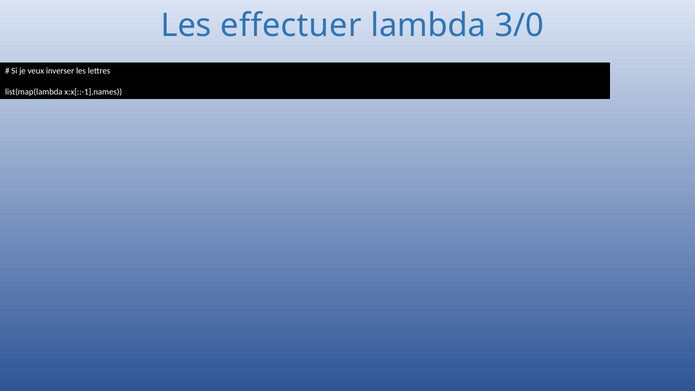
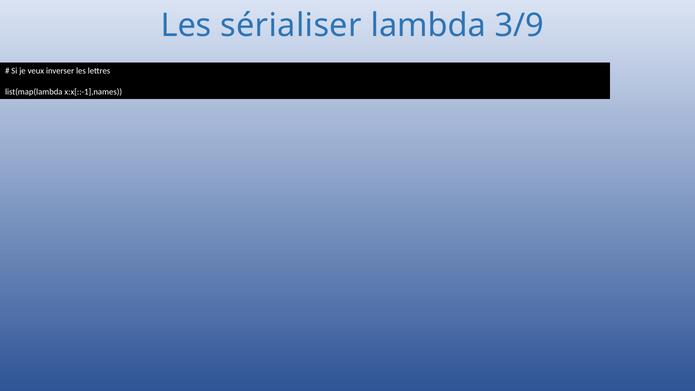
effectuer: effectuer -> sérialiser (291, 25)
3/0: 3/0 -> 3/9 (519, 25)
